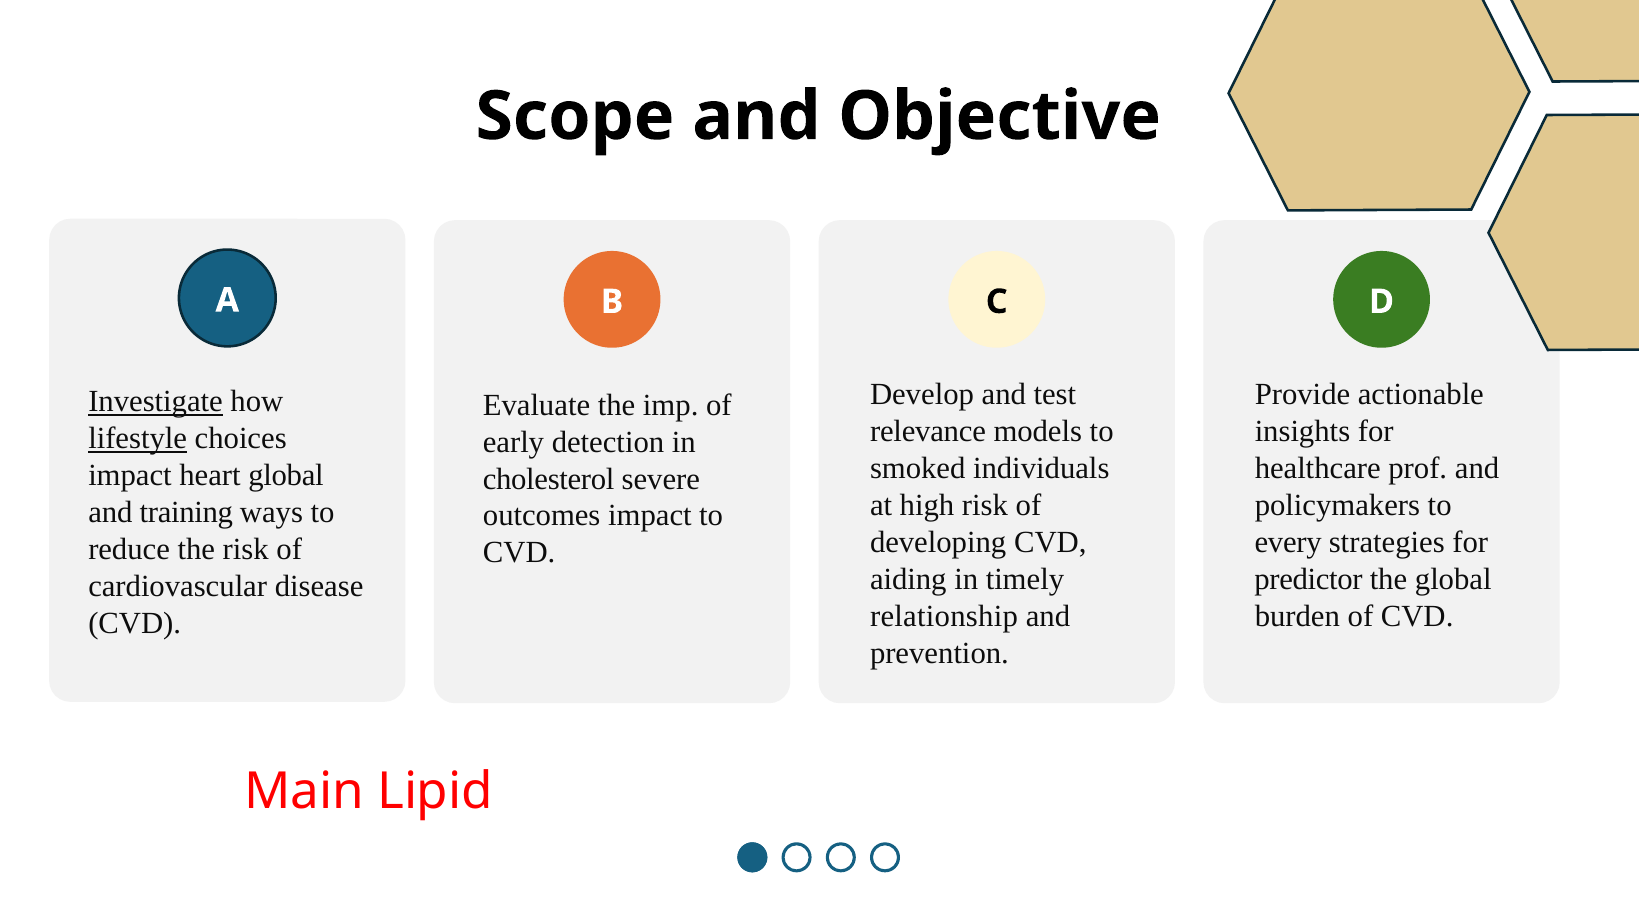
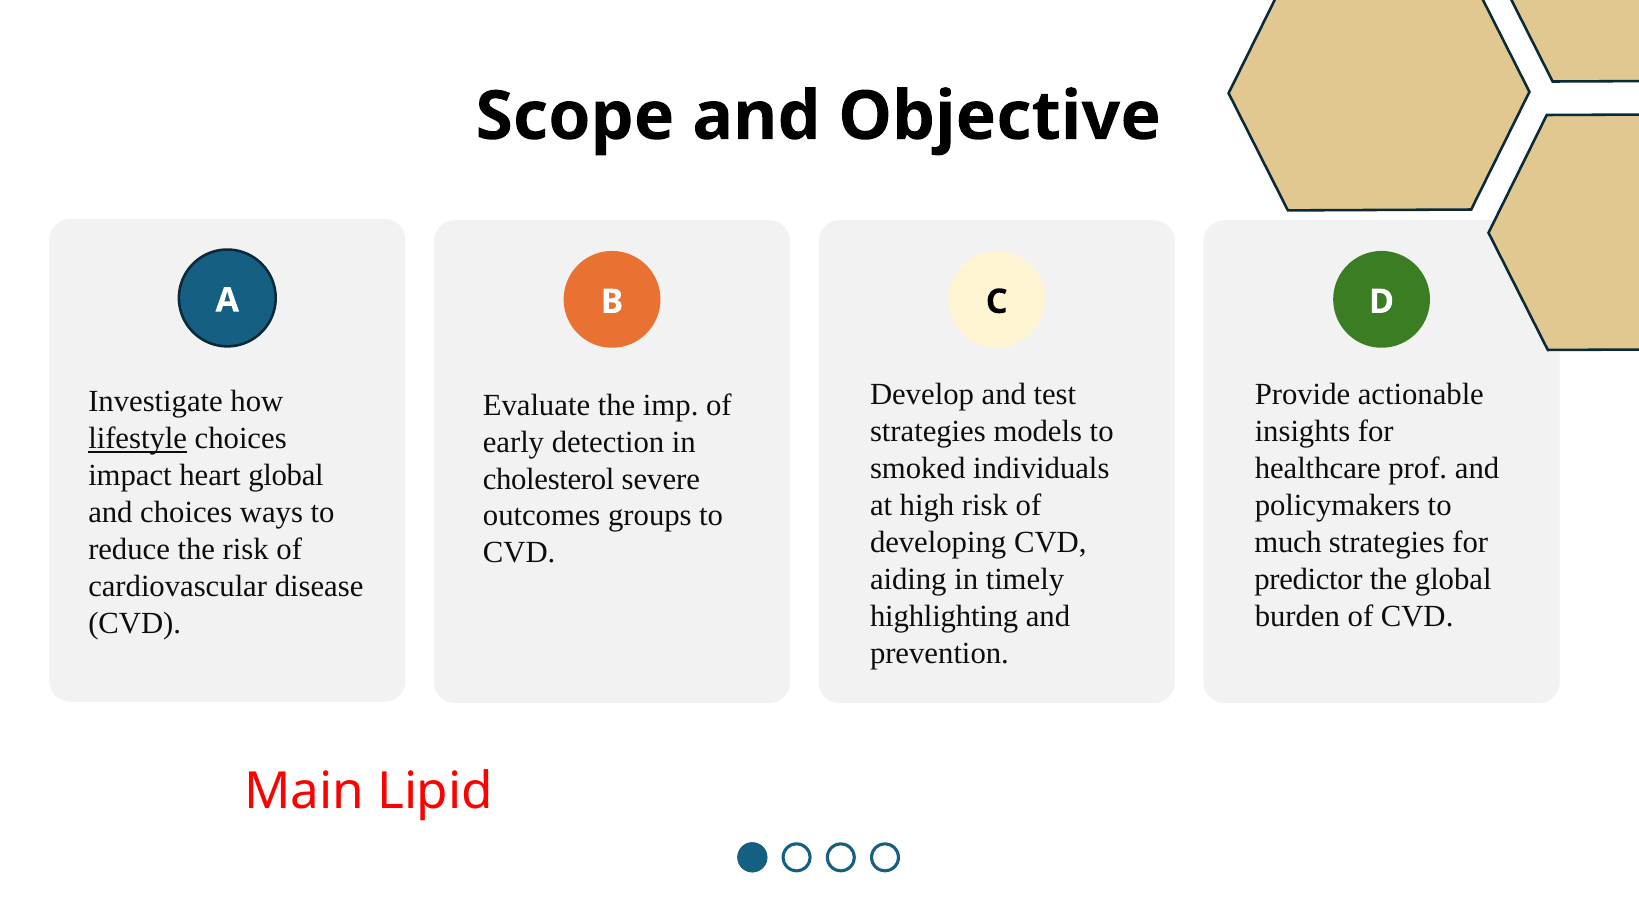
Investigate underline: present -> none (156, 402)
relevance: relevance -> strategies (928, 432)
and training: training -> choices (186, 512)
outcomes impact: impact -> groups (650, 516)
every: every -> much (1288, 542)
relationship: relationship -> highlighting (944, 616)
